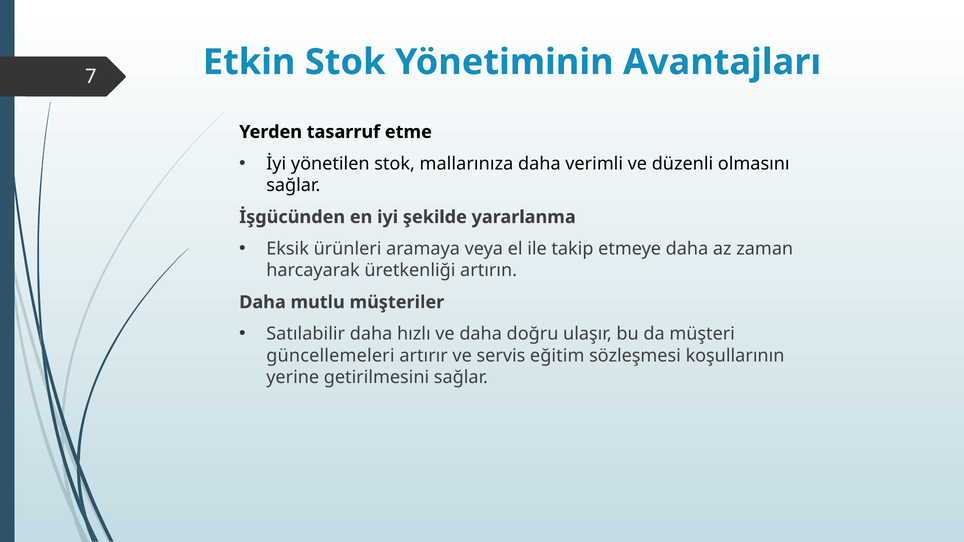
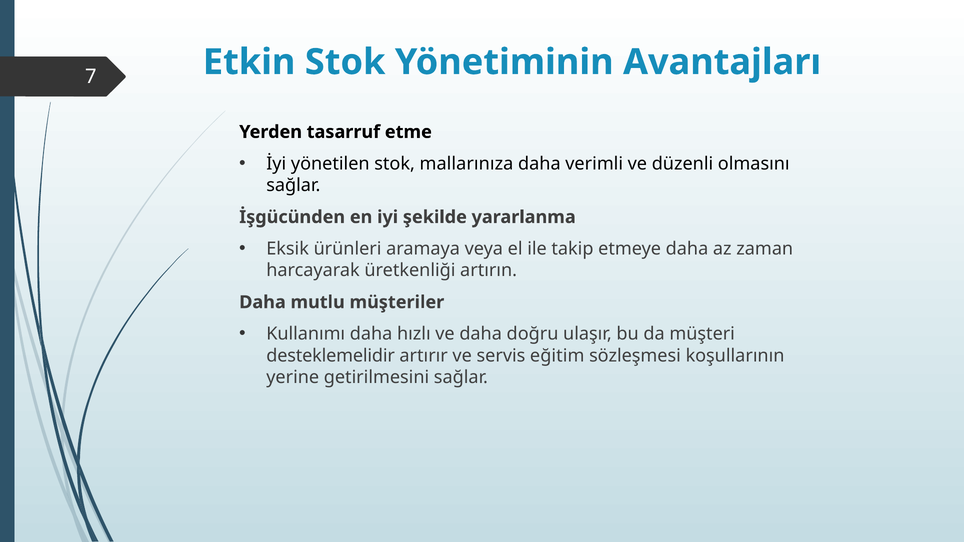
Satılabilir: Satılabilir -> Kullanımı (306, 334)
güncellemeleri: güncellemeleri -> desteklemelidir (331, 356)
